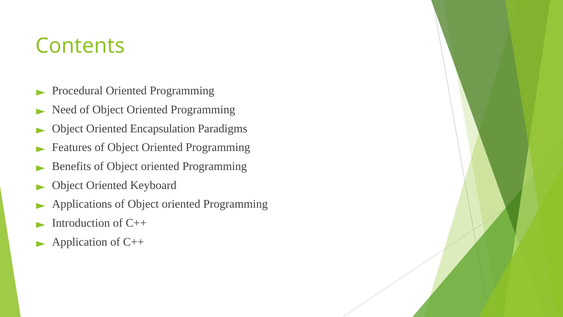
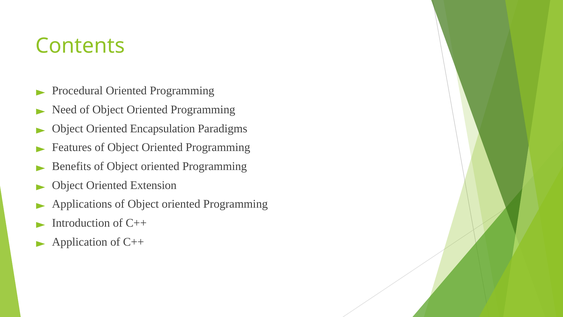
Keyboard: Keyboard -> Extension (153, 185)
